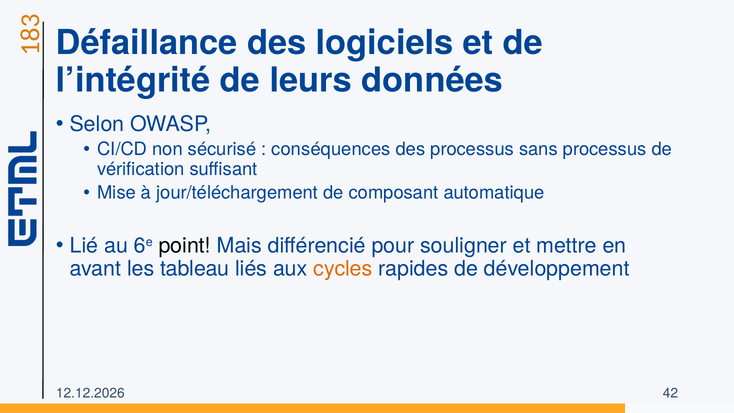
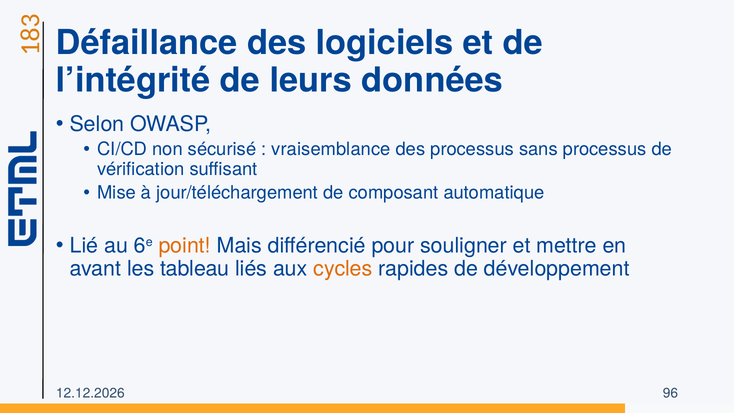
conséquences: conséquences -> vraisemblance (331, 149)
point colour: black -> orange (185, 245)
42: 42 -> 96 (670, 393)
